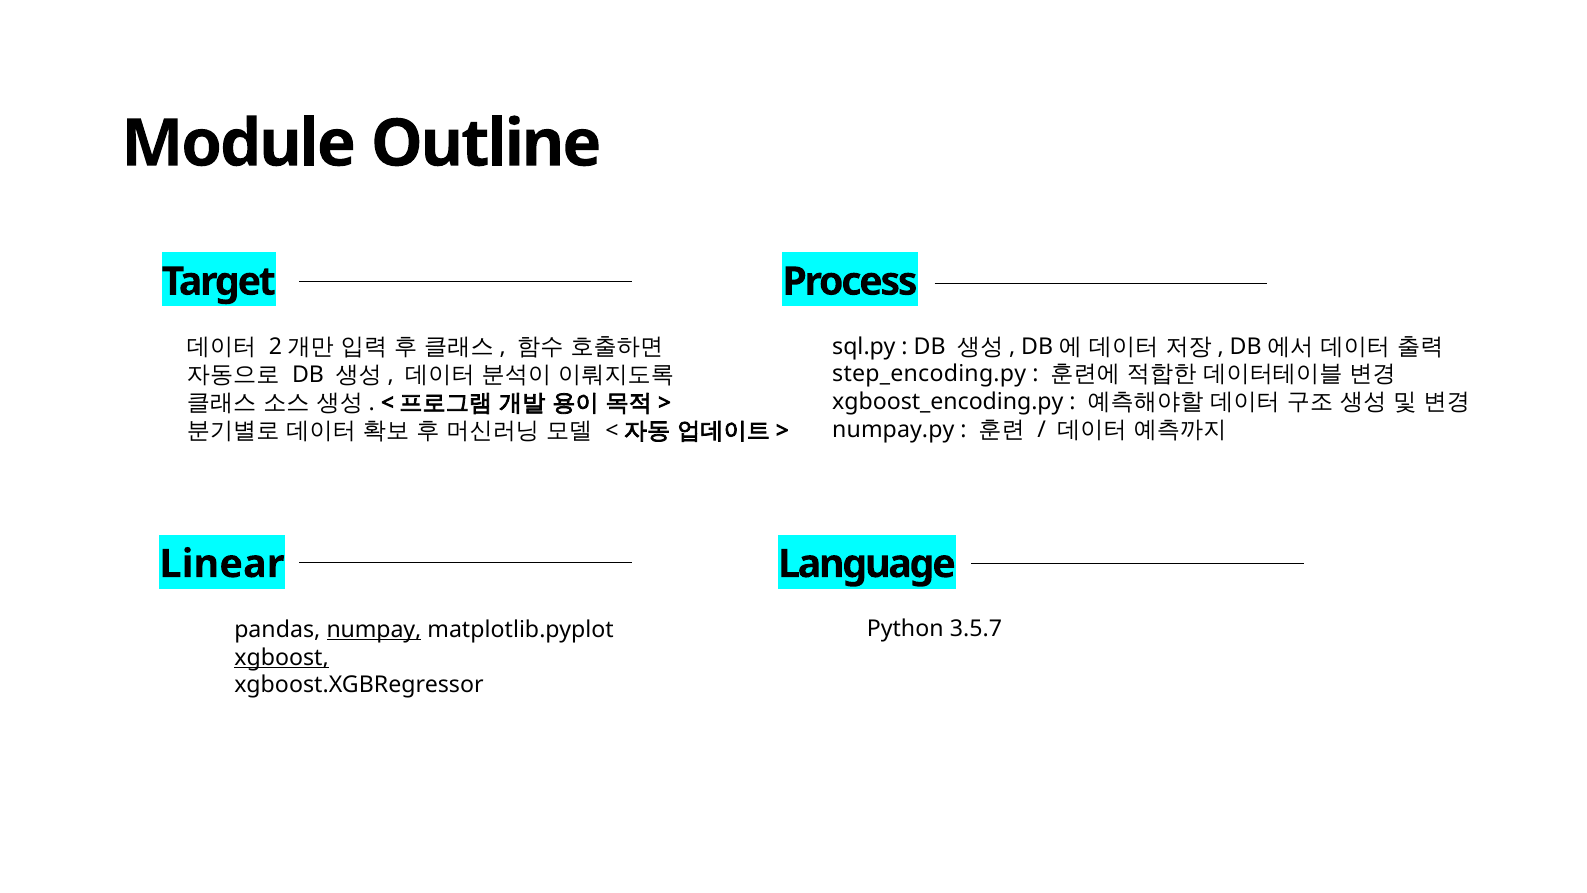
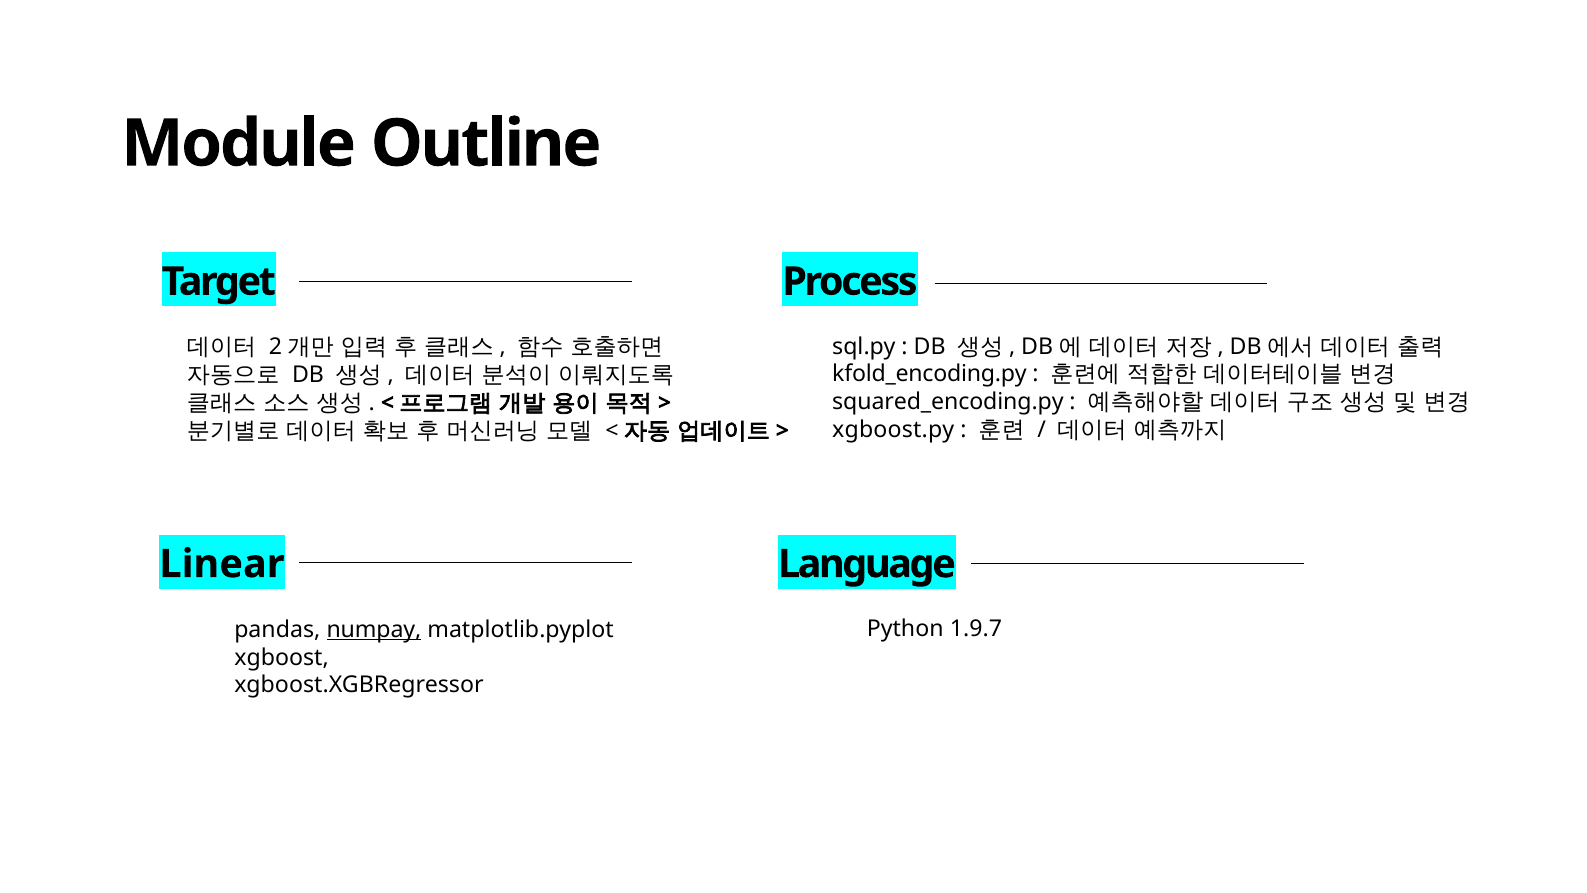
step_encoding.py: step_encoding.py -> kfold_encoding.py (929, 374)
xgboost_encoding.py: xgboost_encoding.py -> squared_encoding.py (948, 402)
numpay.py: numpay.py -> xgboost.py (893, 430)
3.5.7: 3.5.7 -> 1.9.7 (976, 629)
xgboost underline: present -> none (282, 657)
